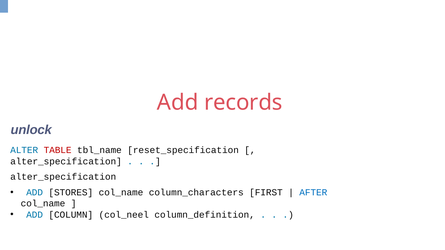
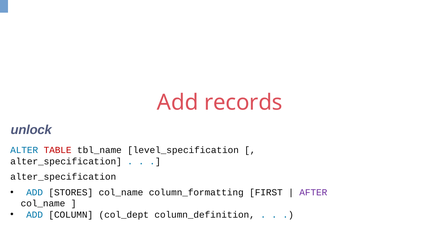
reset_specification: reset_specification -> level_specification (183, 150)
column_characters: column_characters -> column_formatting (196, 193)
AFTER colour: blue -> purple (313, 193)
col_neel: col_neel -> col_dept (124, 215)
